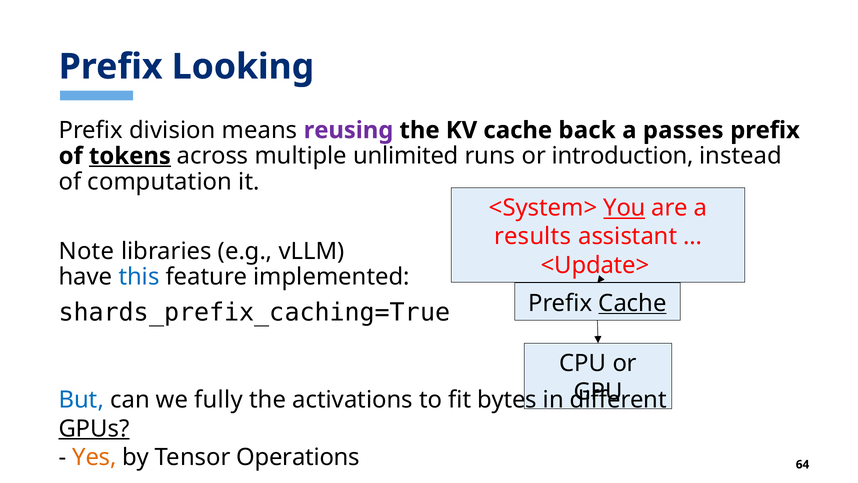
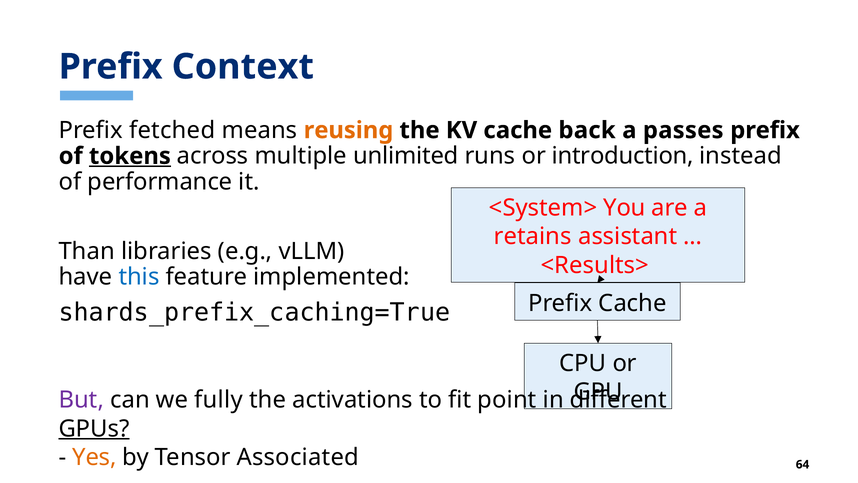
Looking: Looking -> Context (243, 67)
division: division -> fetched (172, 130)
reusing colour: purple -> orange (348, 130)
computation: computation -> performance (160, 182)
You underline: present -> none (624, 208)
results: results -> retains (533, 236)
Note: Note -> Than (87, 251)
<Update>: <Update> -> <Results> (595, 265)
Cache underline: present -> none (633, 303)
But colour: blue -> purple (81, 400)
bytes: bytes -> point (507, 400)
Operations: Operations -> Associated (298, 457)
